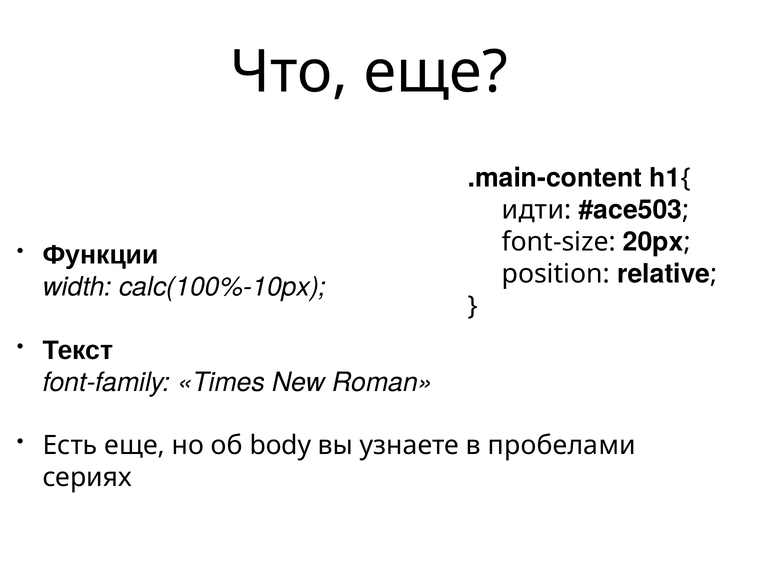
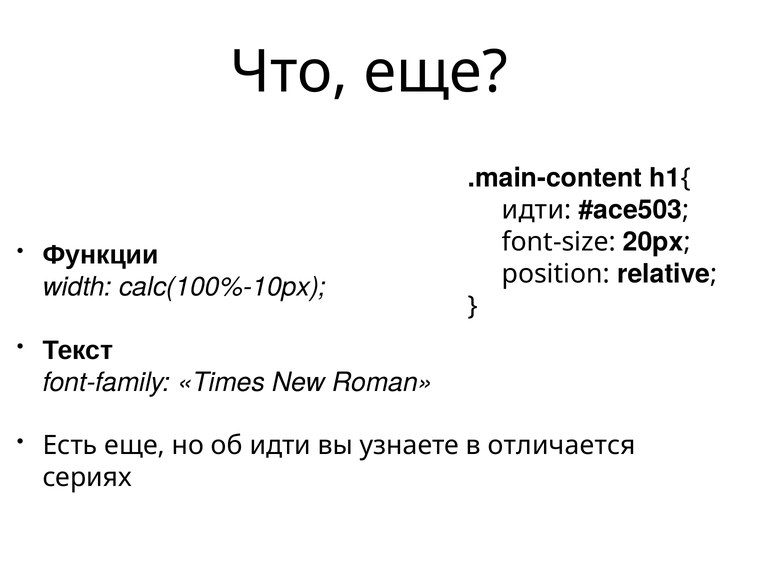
об body: body -> идти (280, 445)
пробелами: пробелами -> отличается (562, 445)
